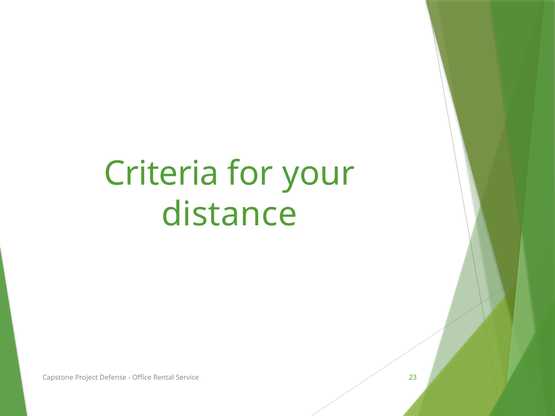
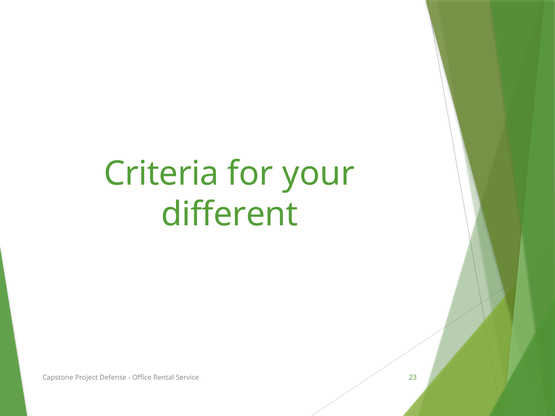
distance: distance -> different (230, 214)
